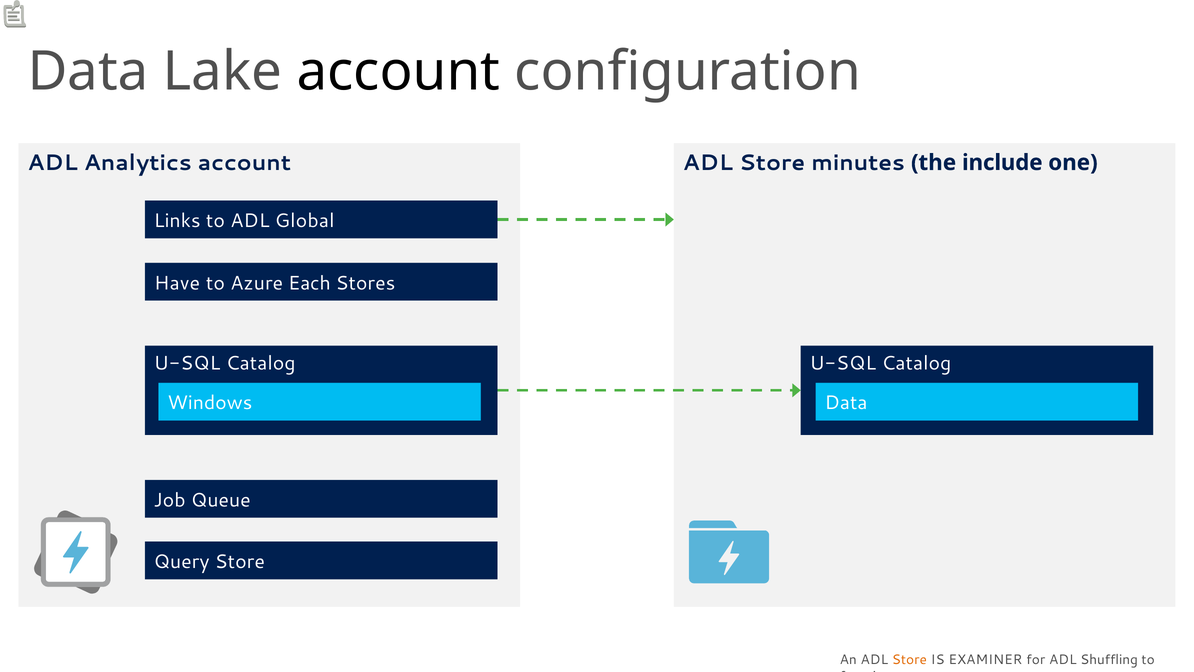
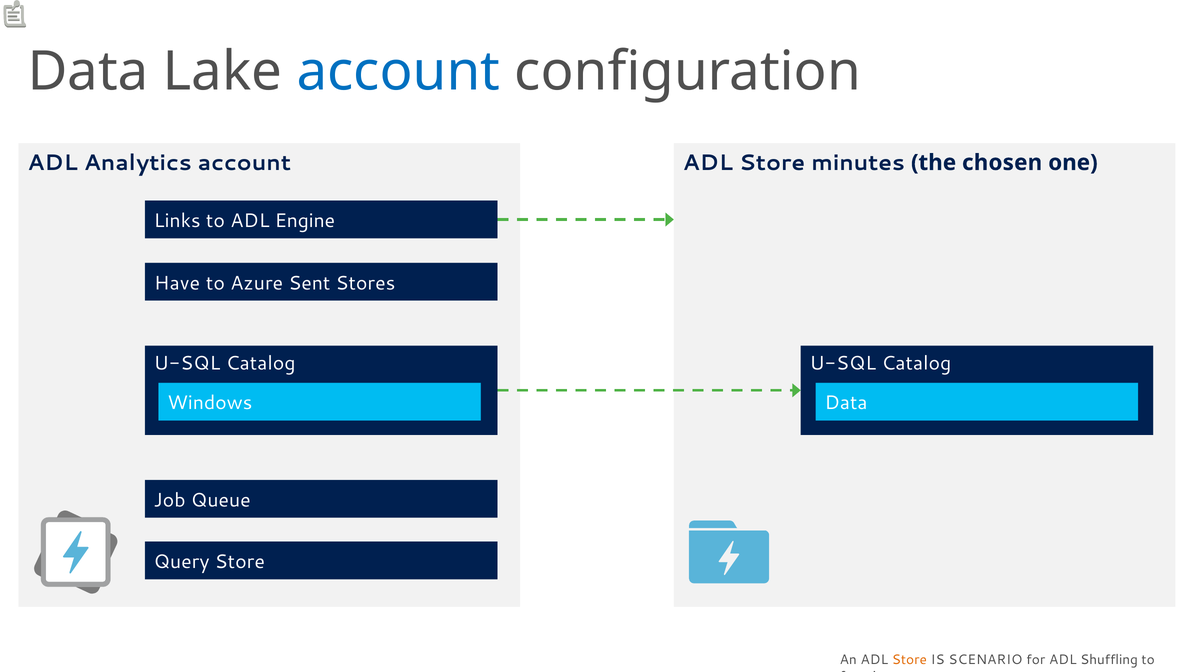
account colour: black -> blue (398, 72)
include: include -> chosen (1002, 163)
Global: Global -> Engine (305, 221)
Each: Each -> Sent (309, 283)
EXAMINER: EXAMINER -> SCENARIO (985, 660)
